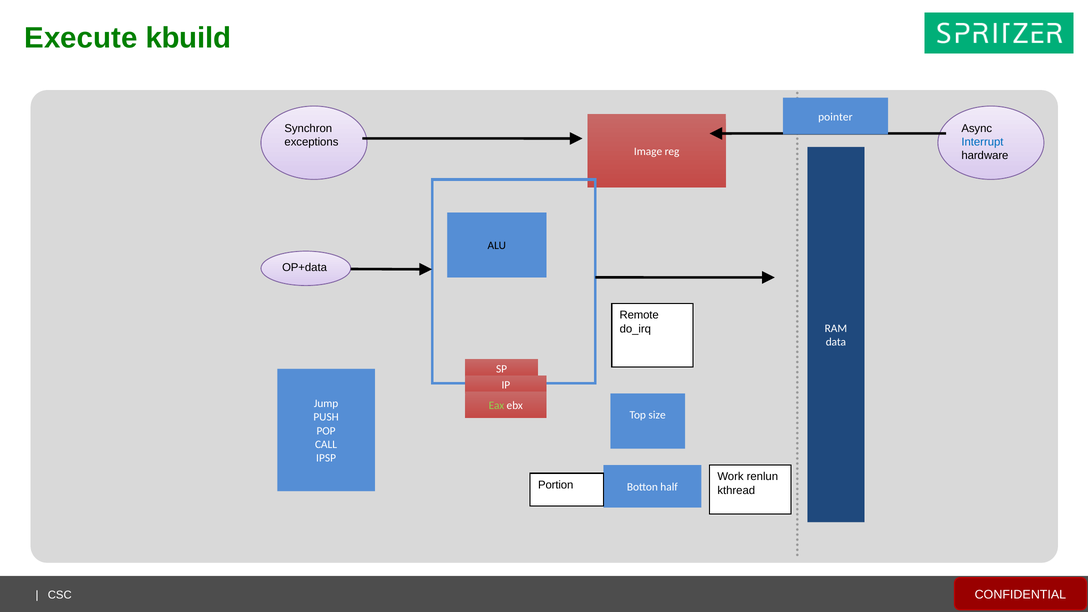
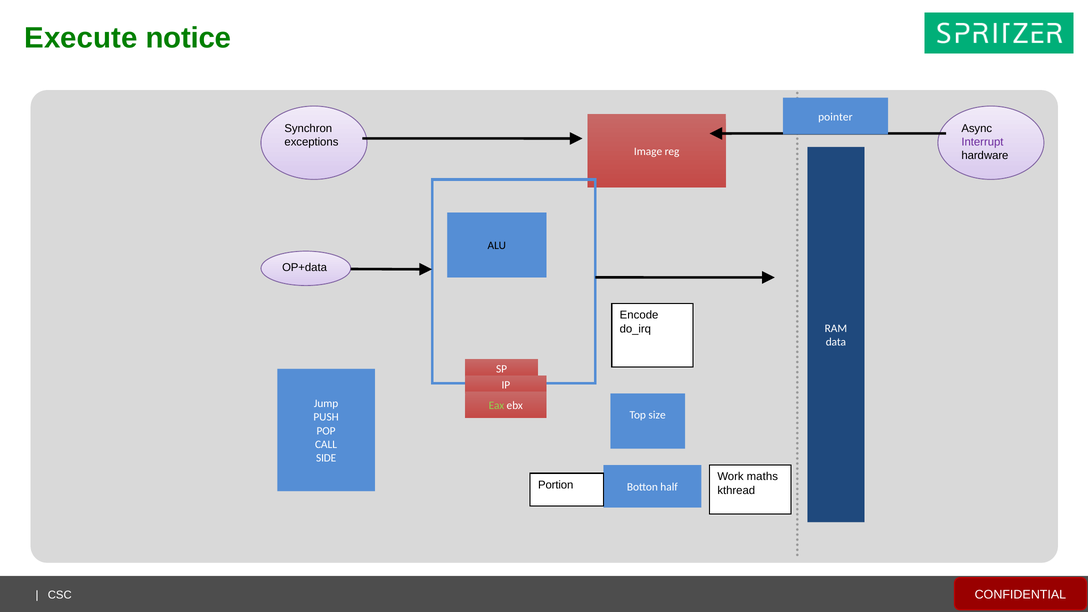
kbuild: kbuild -> notice (188, 38)
Interrupt colour: blue -> purple (982, 142)
Remote: Remote -> Encode (639, 315)
IPSP: IPSP -> SIDE (326, 458)
renlun: renlun -> maths (762, 476)
